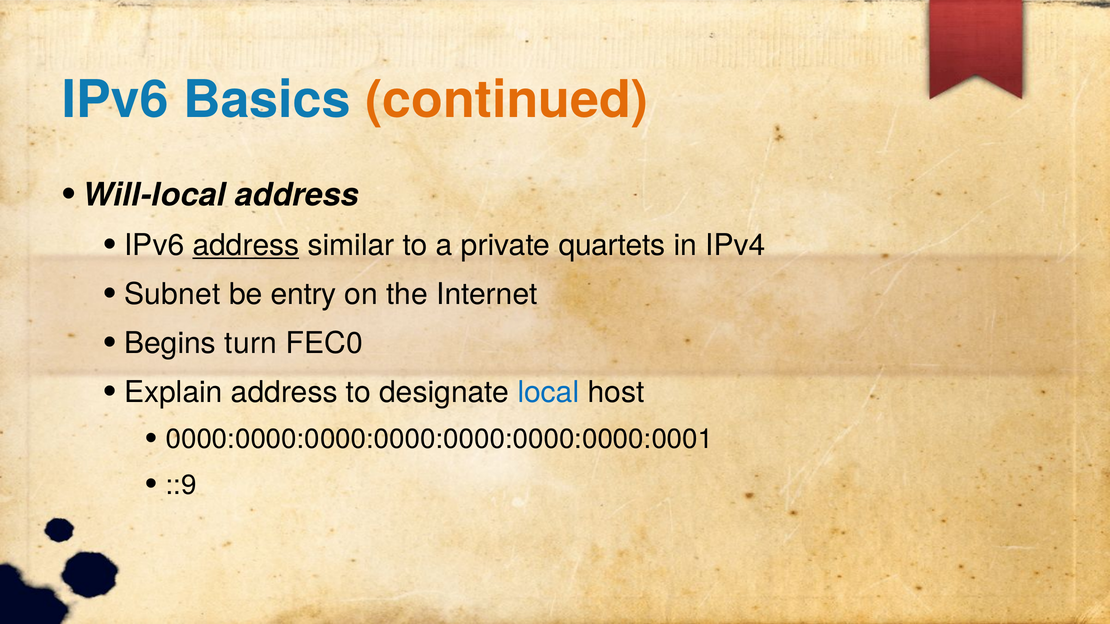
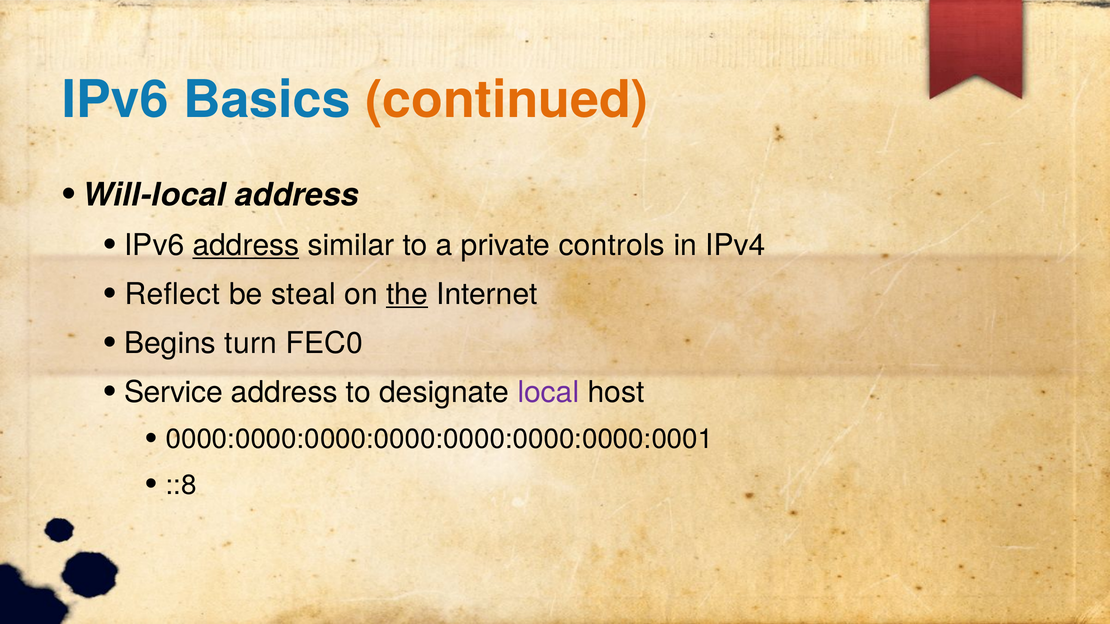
quartets: quartets -> controls (612, 245)
Subnet: Subnet -> Reflect (172, 294)
entry: entry -> steal (303, 294)
the underline: none -> present (407, 294)
Explain: Explain -> Service (174, 392)
local colour: blue -> purple (548, 392)
::9: ::9 -> ::8 (181, 485)
